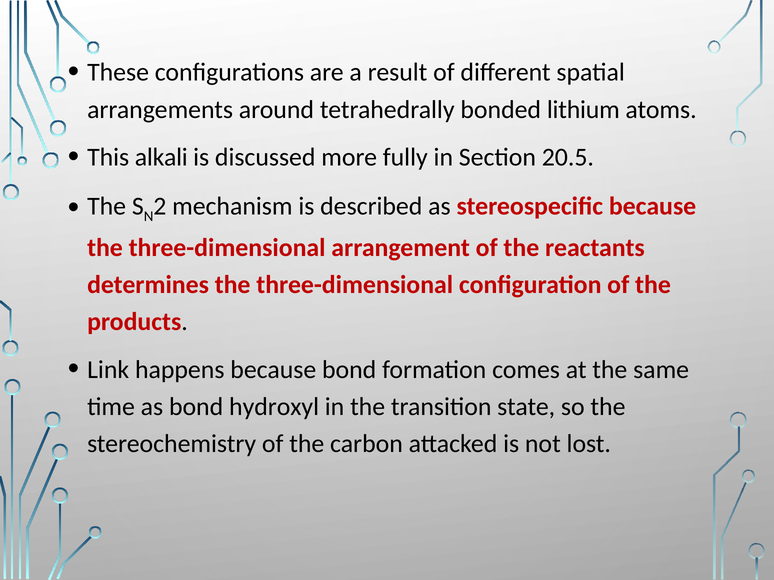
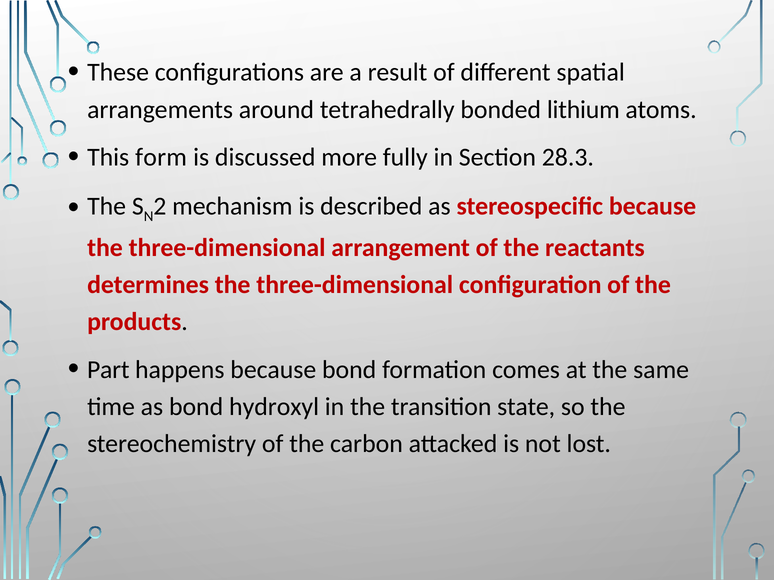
alkali: alkali -> form (161, 158)
20.5: 20.5 -> 28.3 (568, 158)
Link: Link -> Part (108, 370)
